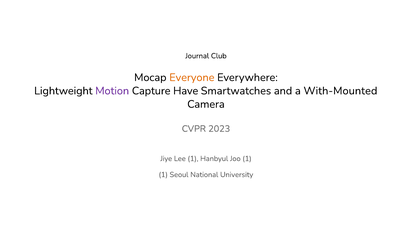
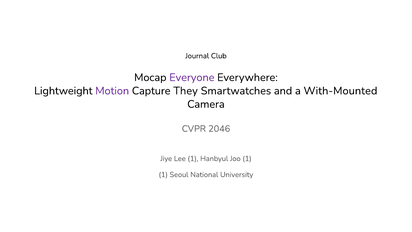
Everyone colour: orange -> purple (192, 77)
Have: Have -> They (186, 91)
2023: 2023 -> 2046 (219, 129)
